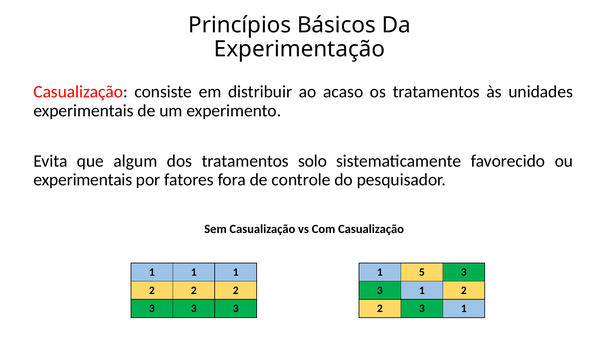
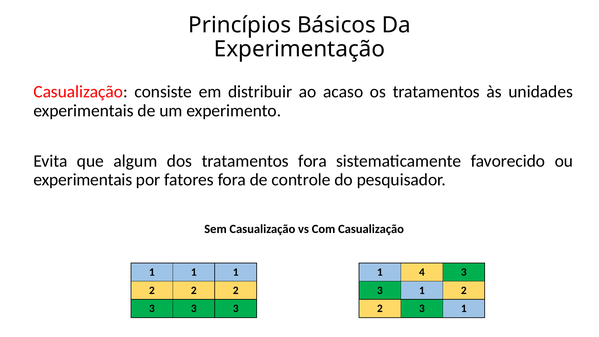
tratamentos solo: solo -> fora (313, 161)
5: 5 -> 4 (422, 272)
